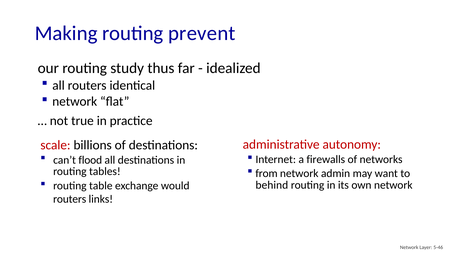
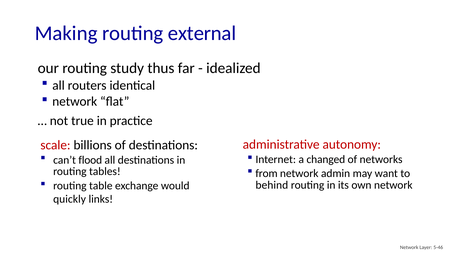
prevent: prevent -> external (202, 33)
firewalls: firewalls -> changed (326, 159)
routers: routers -> quickly (70, 199)
